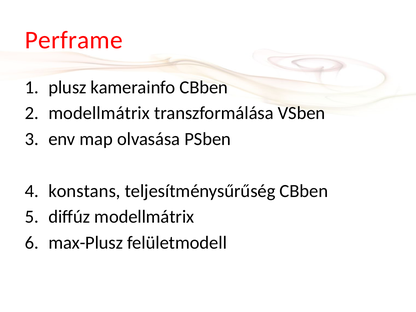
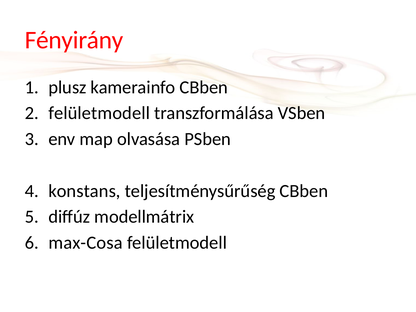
Perframe: Perframe -> Fényirány (74, 40)
modellmátrix: modellmátrix -> felületmodell (99, 113)
max-Plusz: max-Plusz -> max-Cosa (86, 243)
